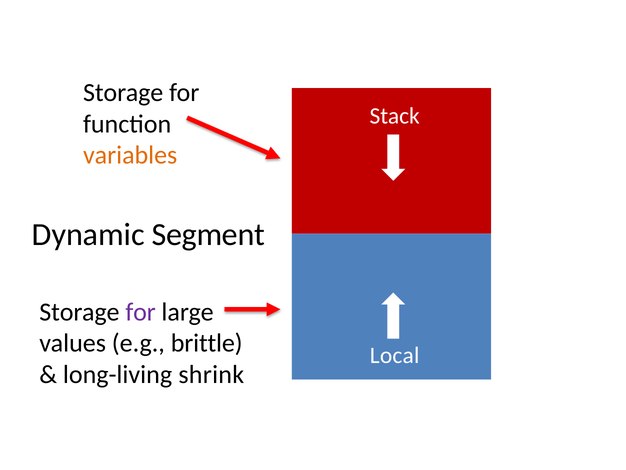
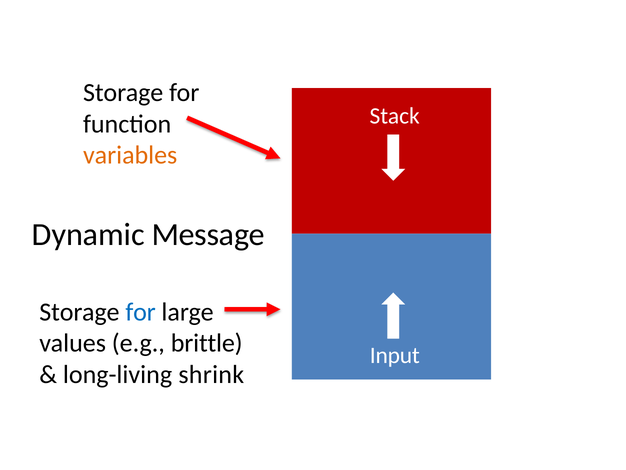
Segment: Segment -> Message (208, 235)
for colour: purple -> blue (141, 312)
Local: Local -> Input (395, 355)
